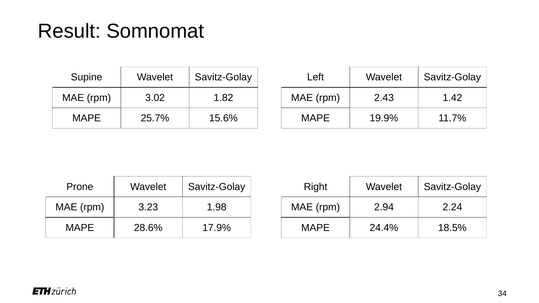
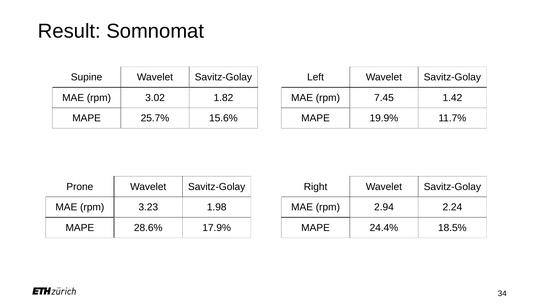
2.43: 2.43 -> 7.45 (384, 98)
